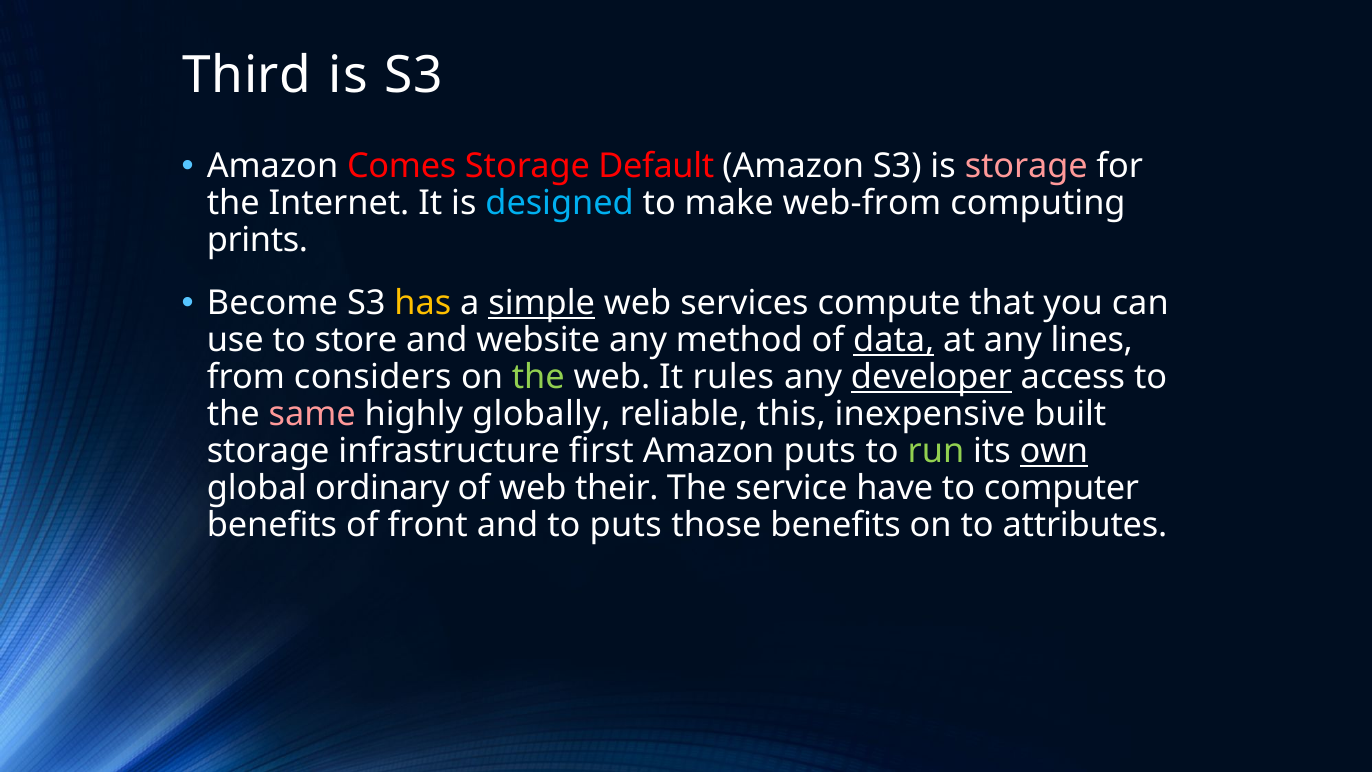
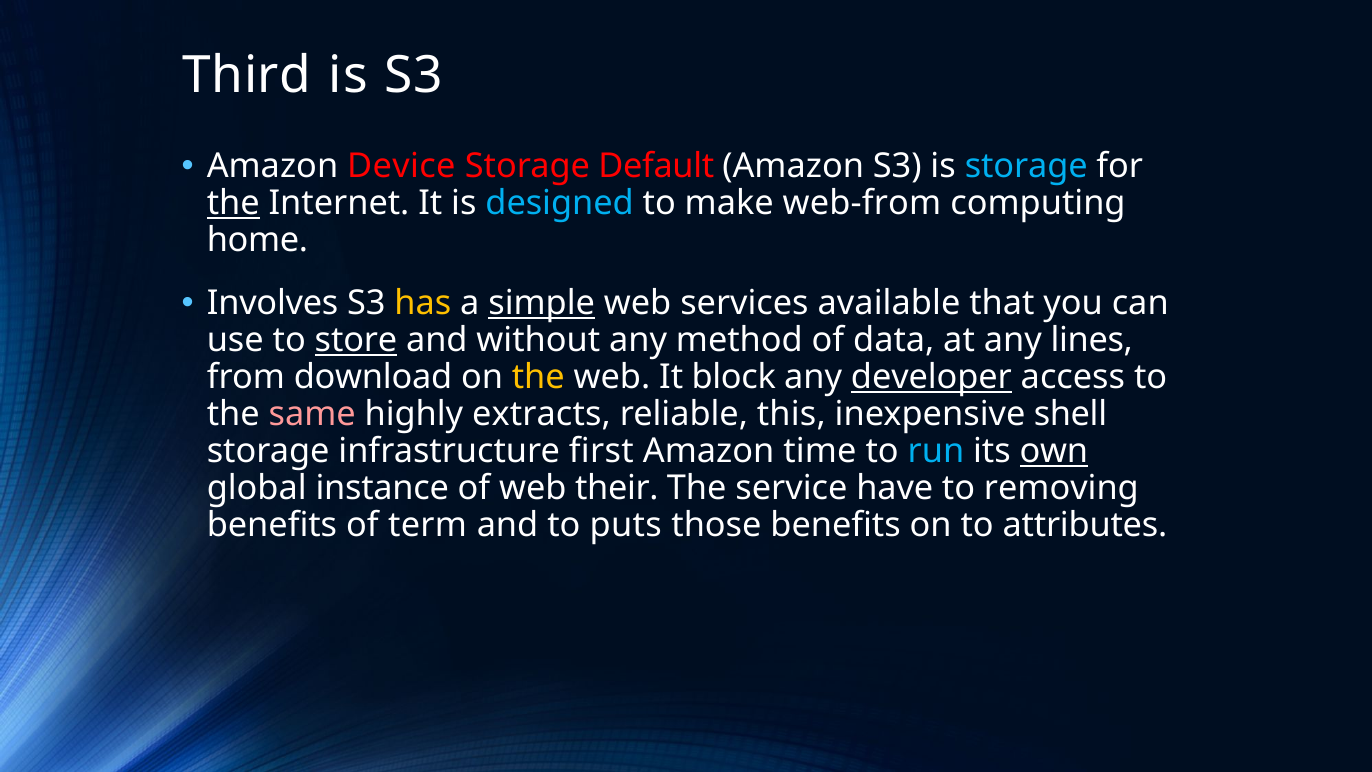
Comes: Comes -> Device (401, 166)
storage colour: pink -> light blue (1026, 166)
the underline: none -> present (233, 203)
prints: prints -> home (258, 240)
Become: Become -> Involves (273, 303)
compute: compute -> available (889, 303)
store underline: none -> present (356, 340)
website: website -> without (538, 340)
data underline: present -> none (894, 340)
considers: considers -> download (373, 377)
the colour: light green -> yellow (538, 377)
rules: rules -> block (734, 377)
globally: globally -> extracts (541, 414)
built: built -> shell (1070, 414)
Amazon puts: puts -> time (820, 451)
run colour: light green -> light blue (936, 451)
ordinary: ordinary -> instance (382, 488)
computer: computer -> removing (1061, 488)
front: front -> term (428, 525)
